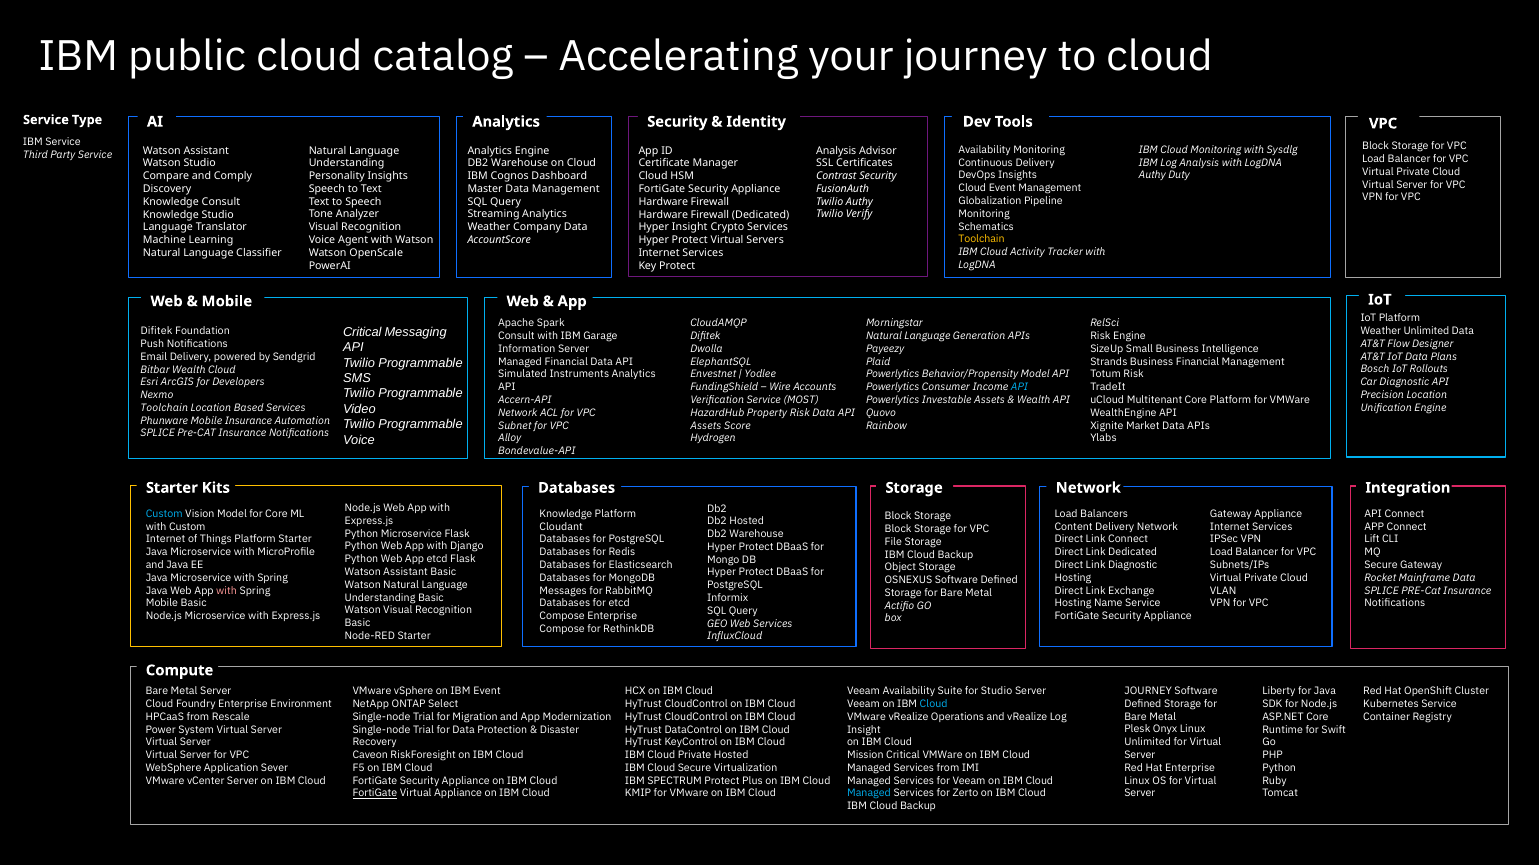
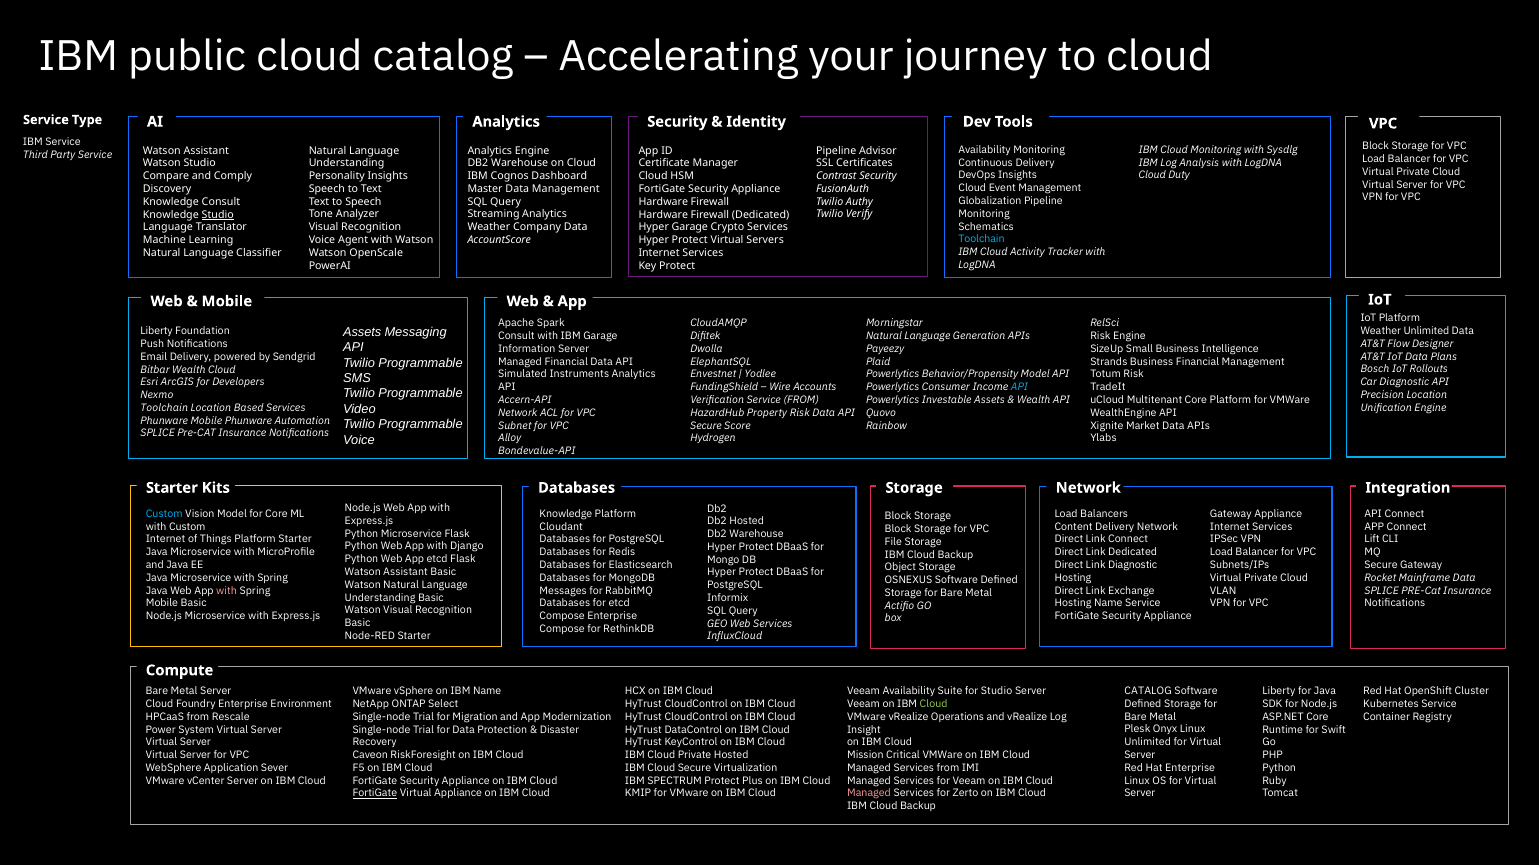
Analysis: Analysis -> Pipeline (836, 151)
Authy: Authy -> Cloud (1152, 176)
Studio underline: none -> present (218, 215)
Hyper Insight: Insight -> Garage (690, 227)
Toolchain colour: yellow -> light blue (982, 240)
Critical: Critical -> Assets (362, 332)
Difitek: Difitek -> Liberty (157, 332)
Service MOST: MOST -> FROM (801, 400)
Mobile Insurance: Insurance -> Phunware (248, 421)
Assets: Assets -> Secure (706, 426)
JOURNEY: JOURNEY -> CATALOG (1148, 692)
IBM Event: Event -> Name (487, 692)
Cloud colour: light blue -> light green (934, 705)
Managed colour: light blue -> pink (869, 794)
